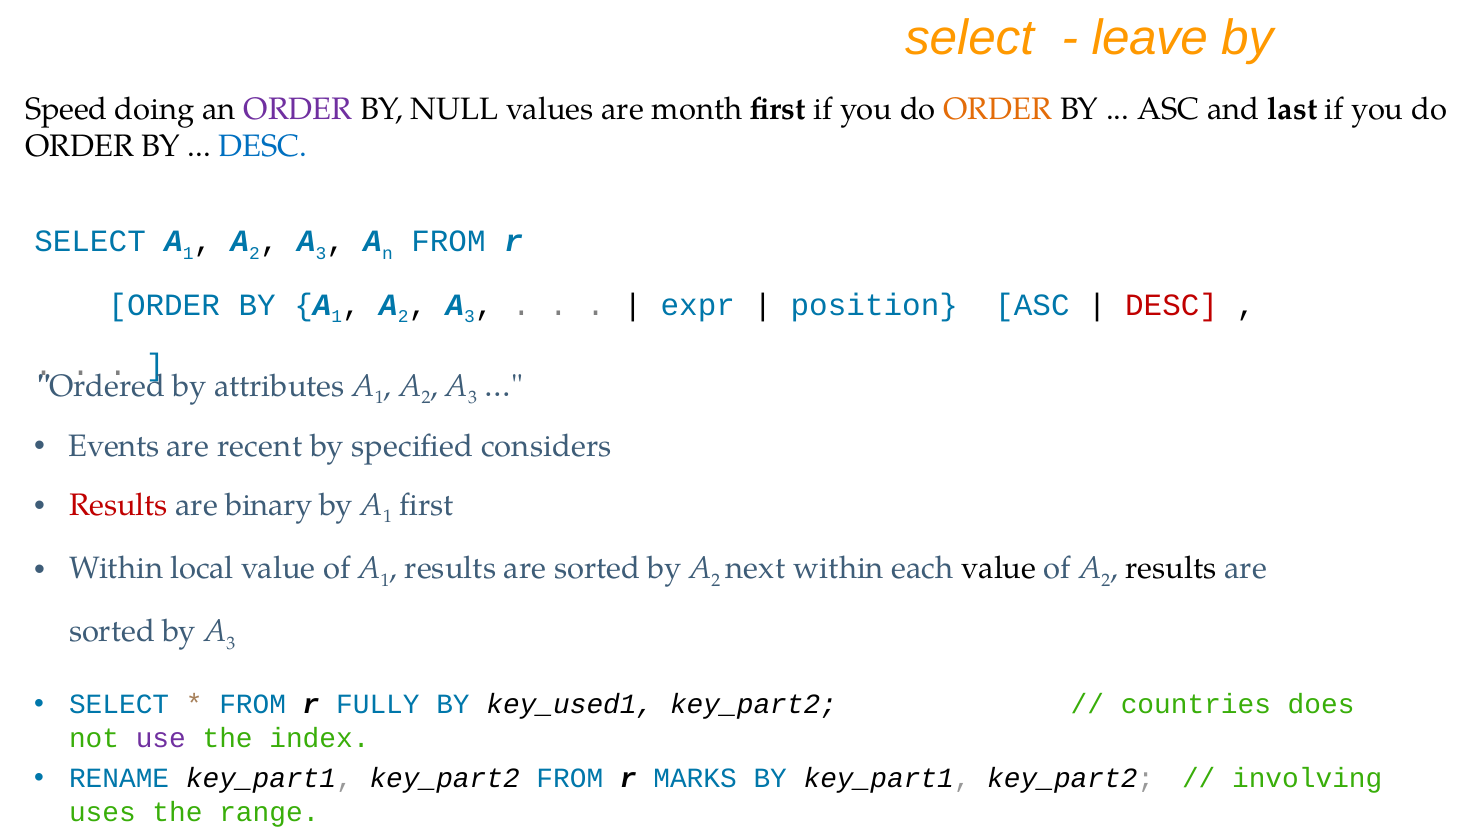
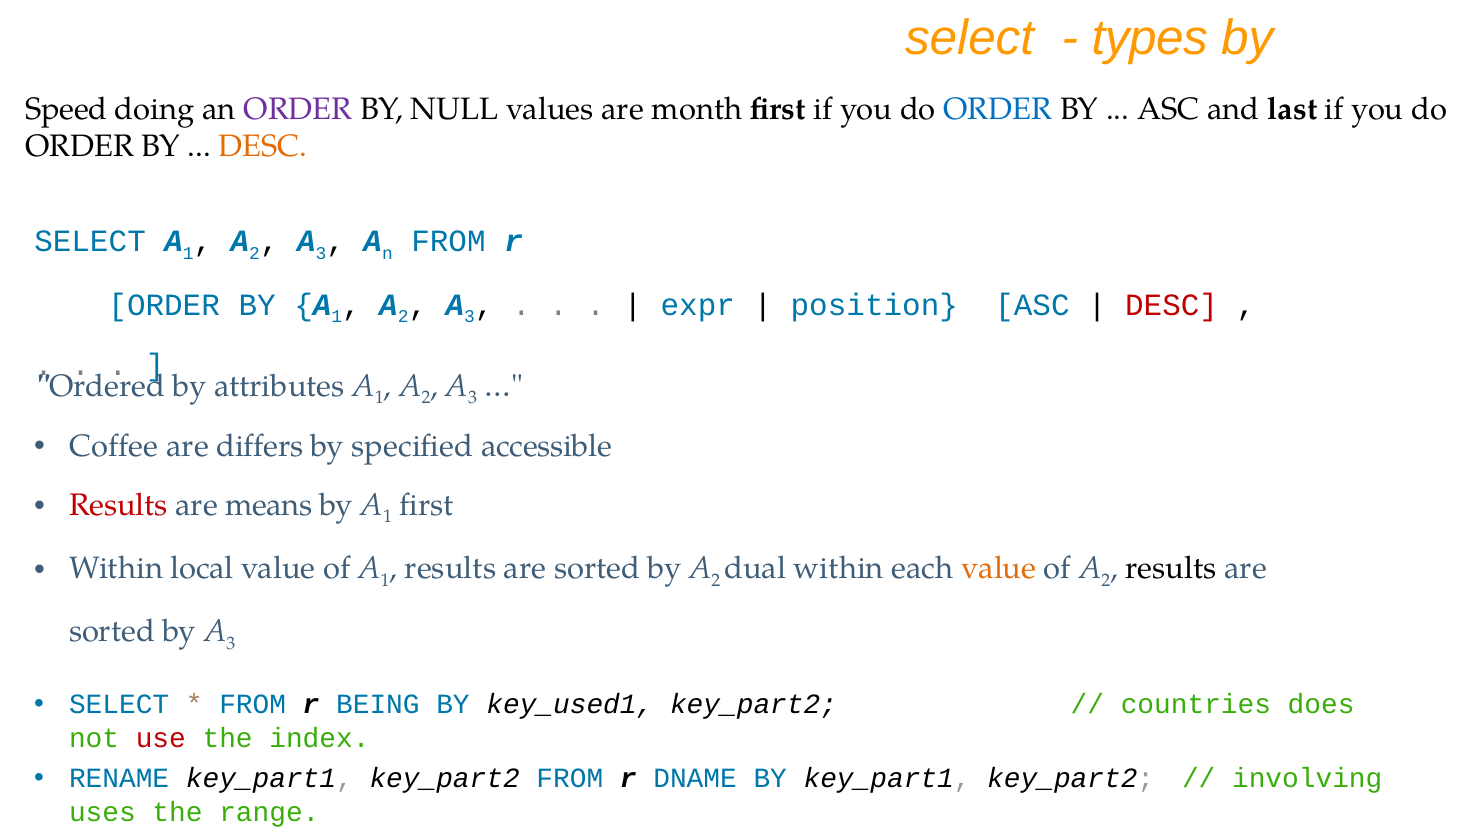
leave: leave -> types (1150, 39)
ORDER colour: orange -> blue (998, 109)
DESC colour: blue -> orange (263, 146)
Events: Events -> Coffee (114, 446)
recent: recent -> differs (260, 446)
considers: considers -> accessible (547, 446)
binary: binary -> means (269, 505)
next: next -> dual (756, 568)
value colour: black -> orange (999, 568)
FULLY: FULLY -> BEING (378, 704)
use colour: purple -> red (161, 738)
MARKS: MARKS -> DNAME (695, 778)
